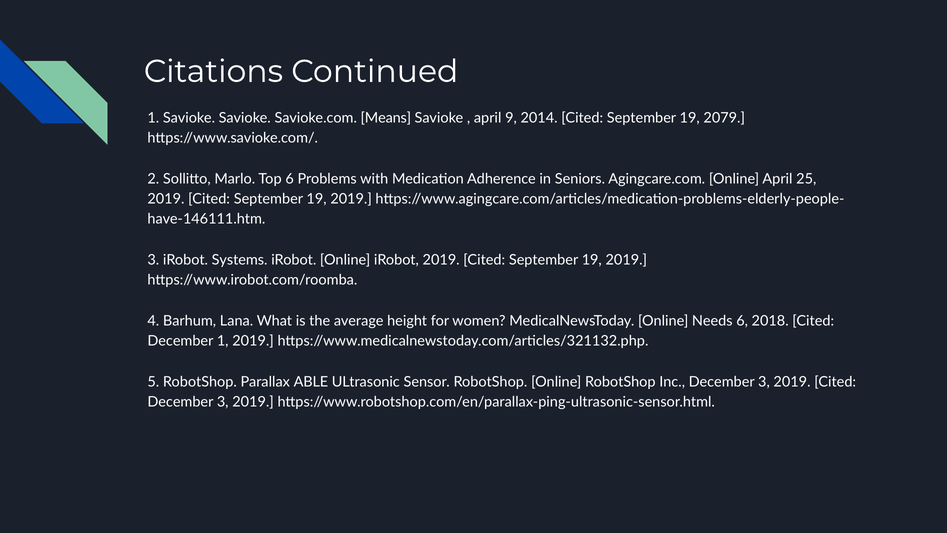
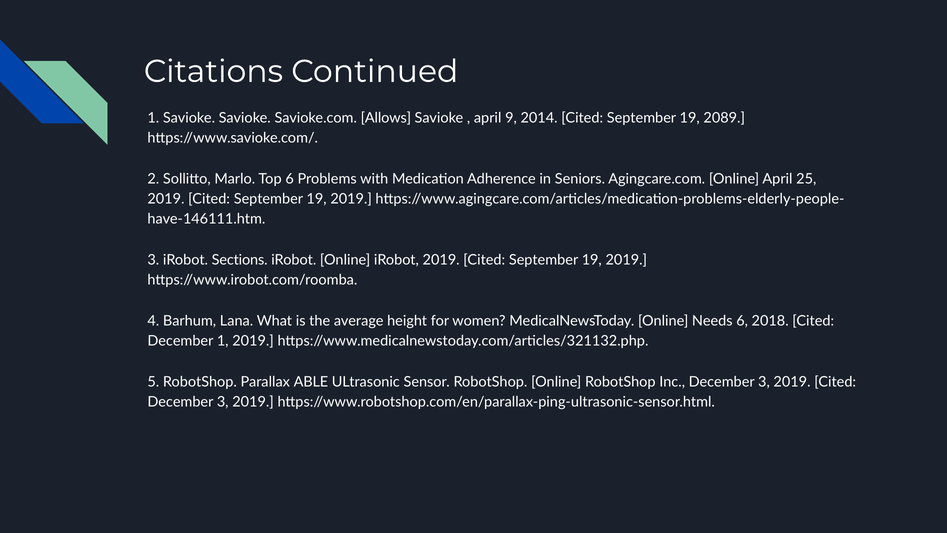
Means: Means -> Allows (386, 118)
2079: 2079 -> 2089 (724, 118)
Systems: Systems -> Sections (240, 260)
